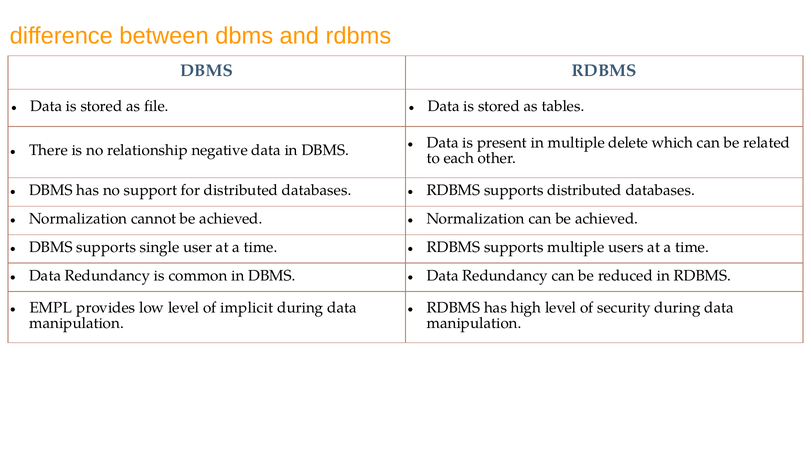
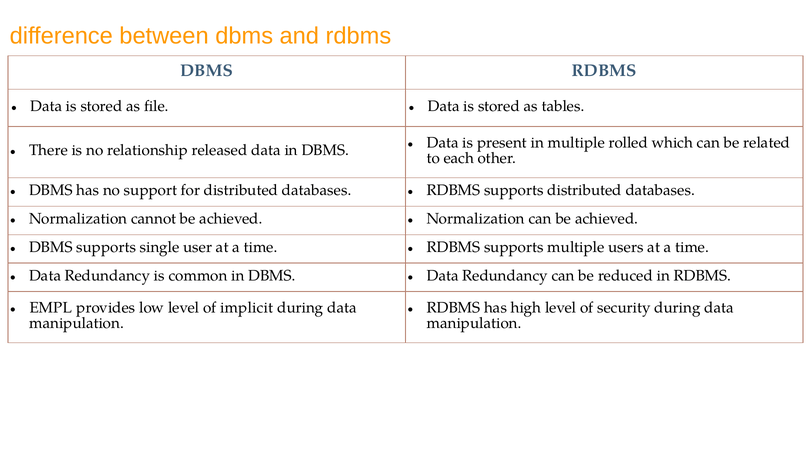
delete: delete -> rolled (628, 143)
negative: negative -> released (220, 151)
